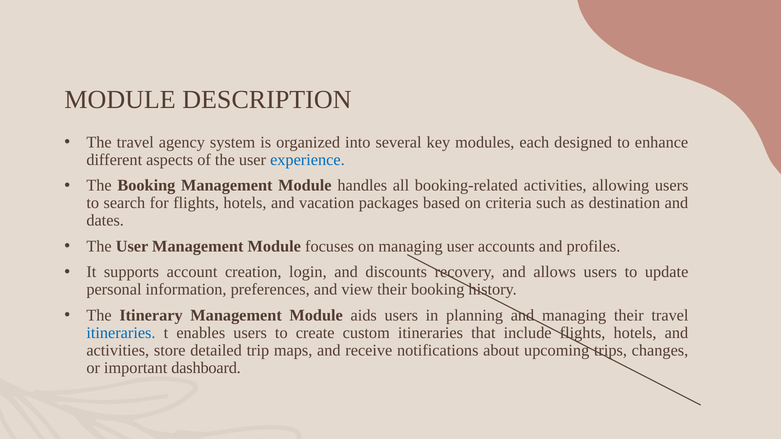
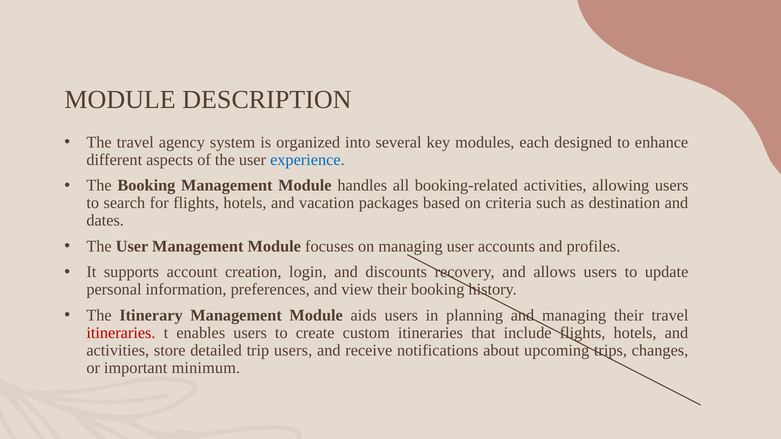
itineraries colour: blue -> red (121, 333)
trip maps: maps -> users (293, 351)
dashboard: dashboard -> minimum (206, 368)
